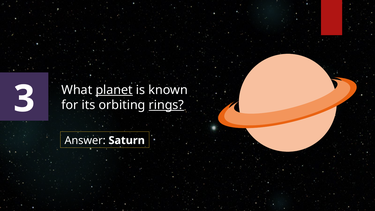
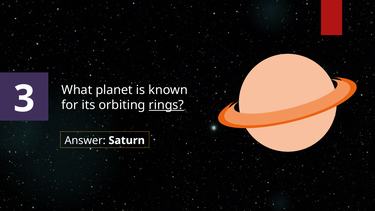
planet underline: present -> none (114, 90)
